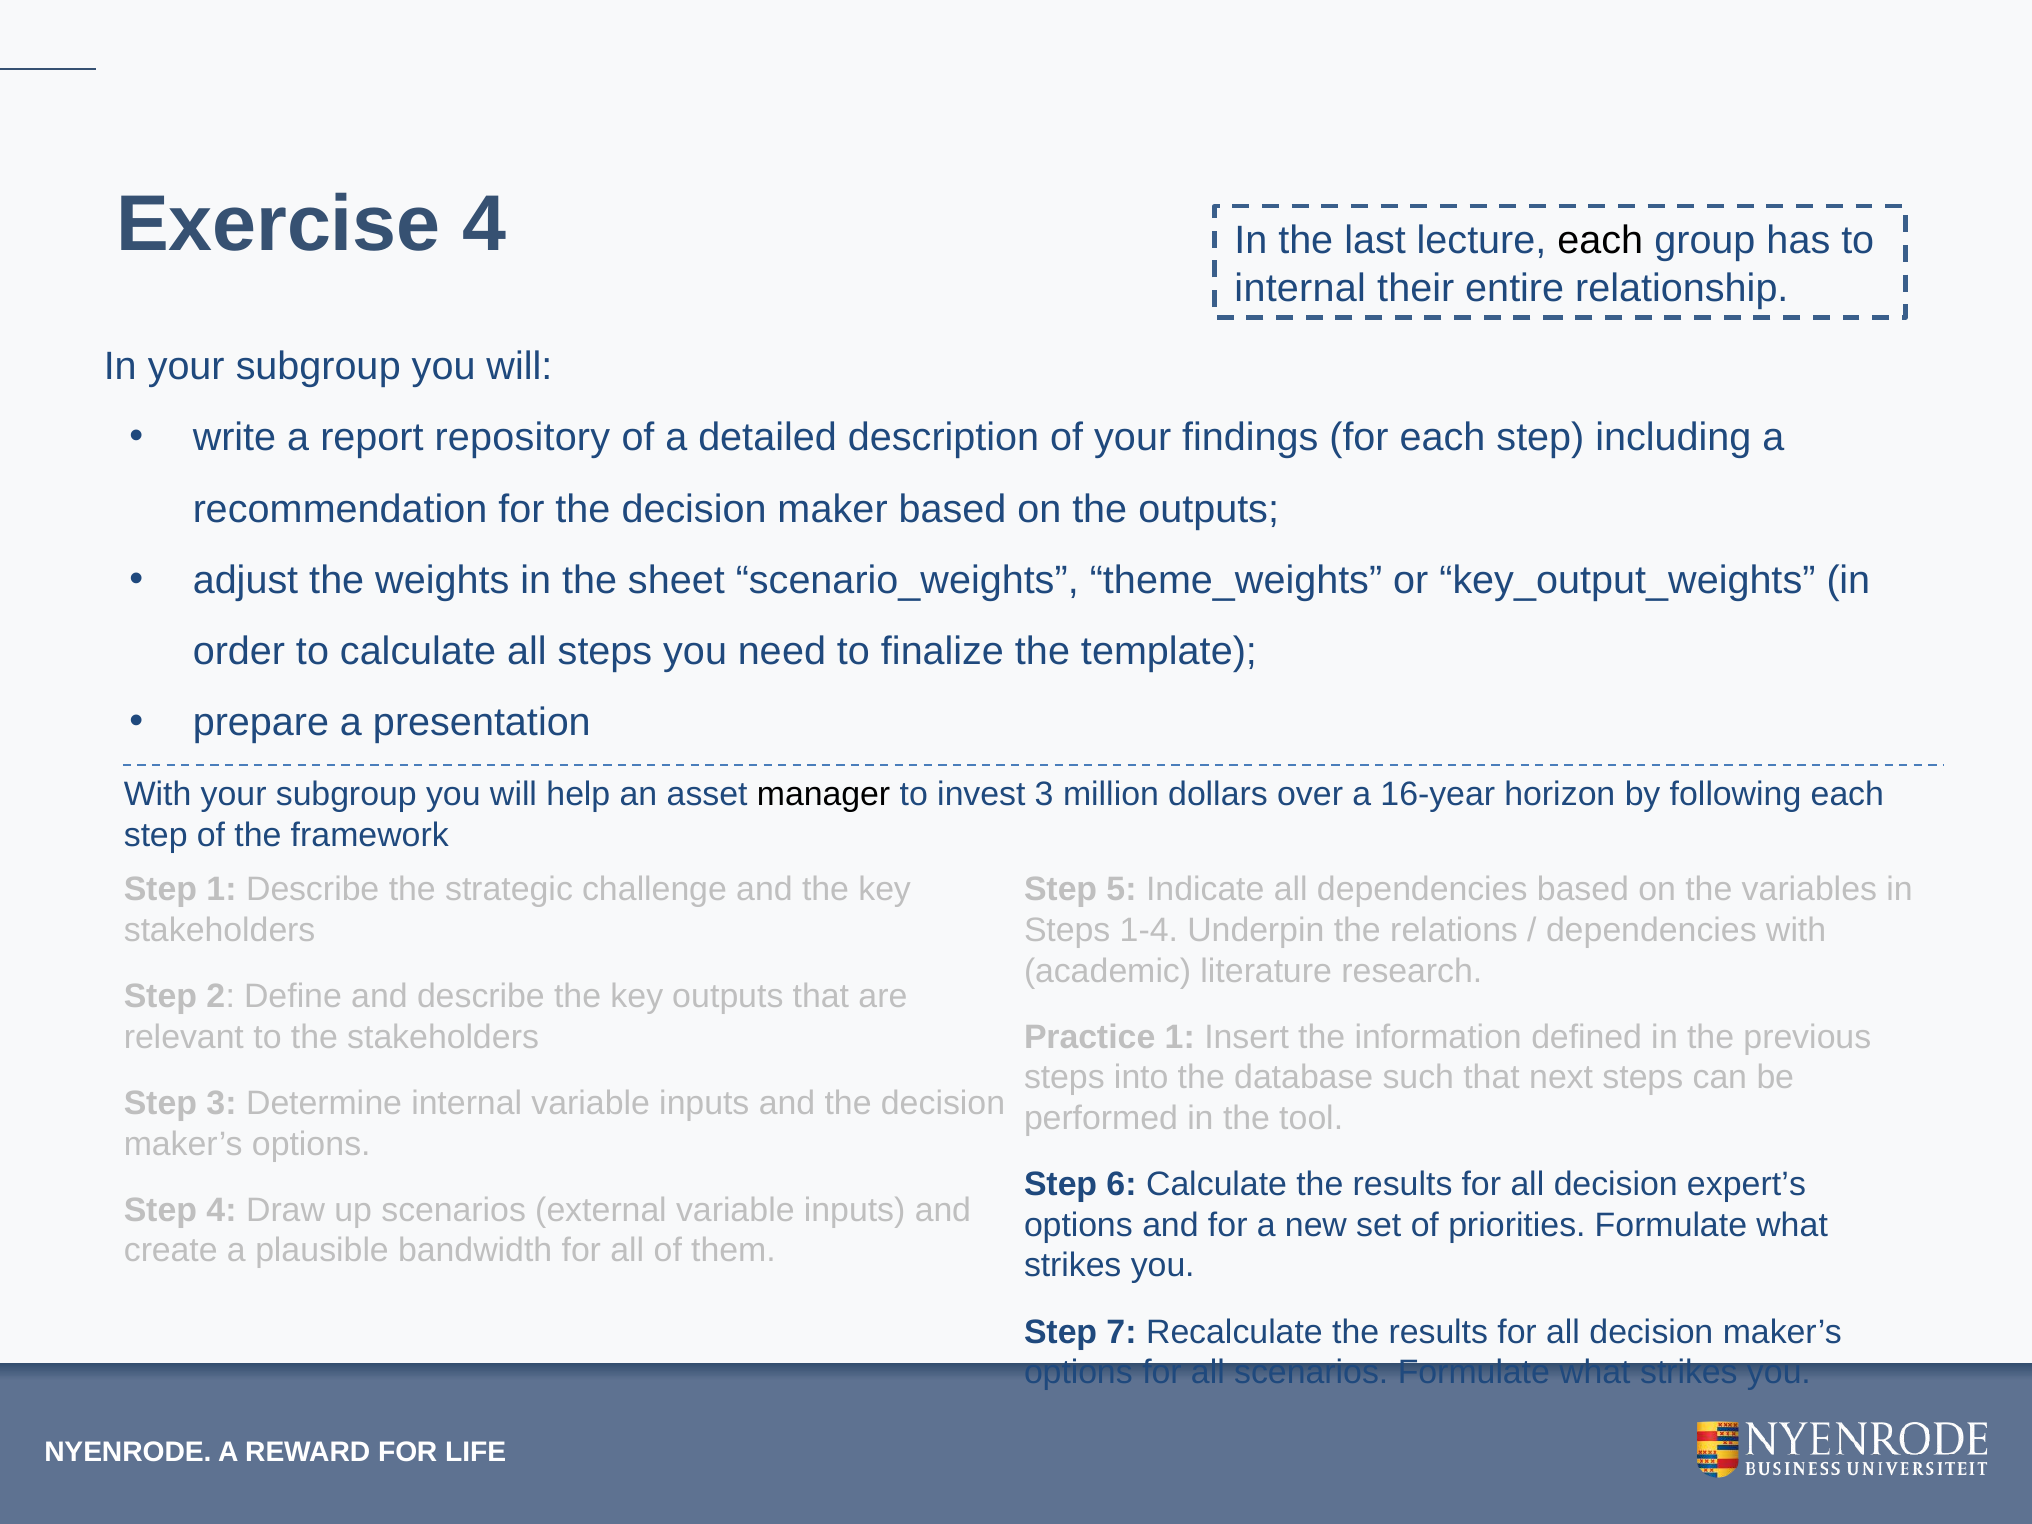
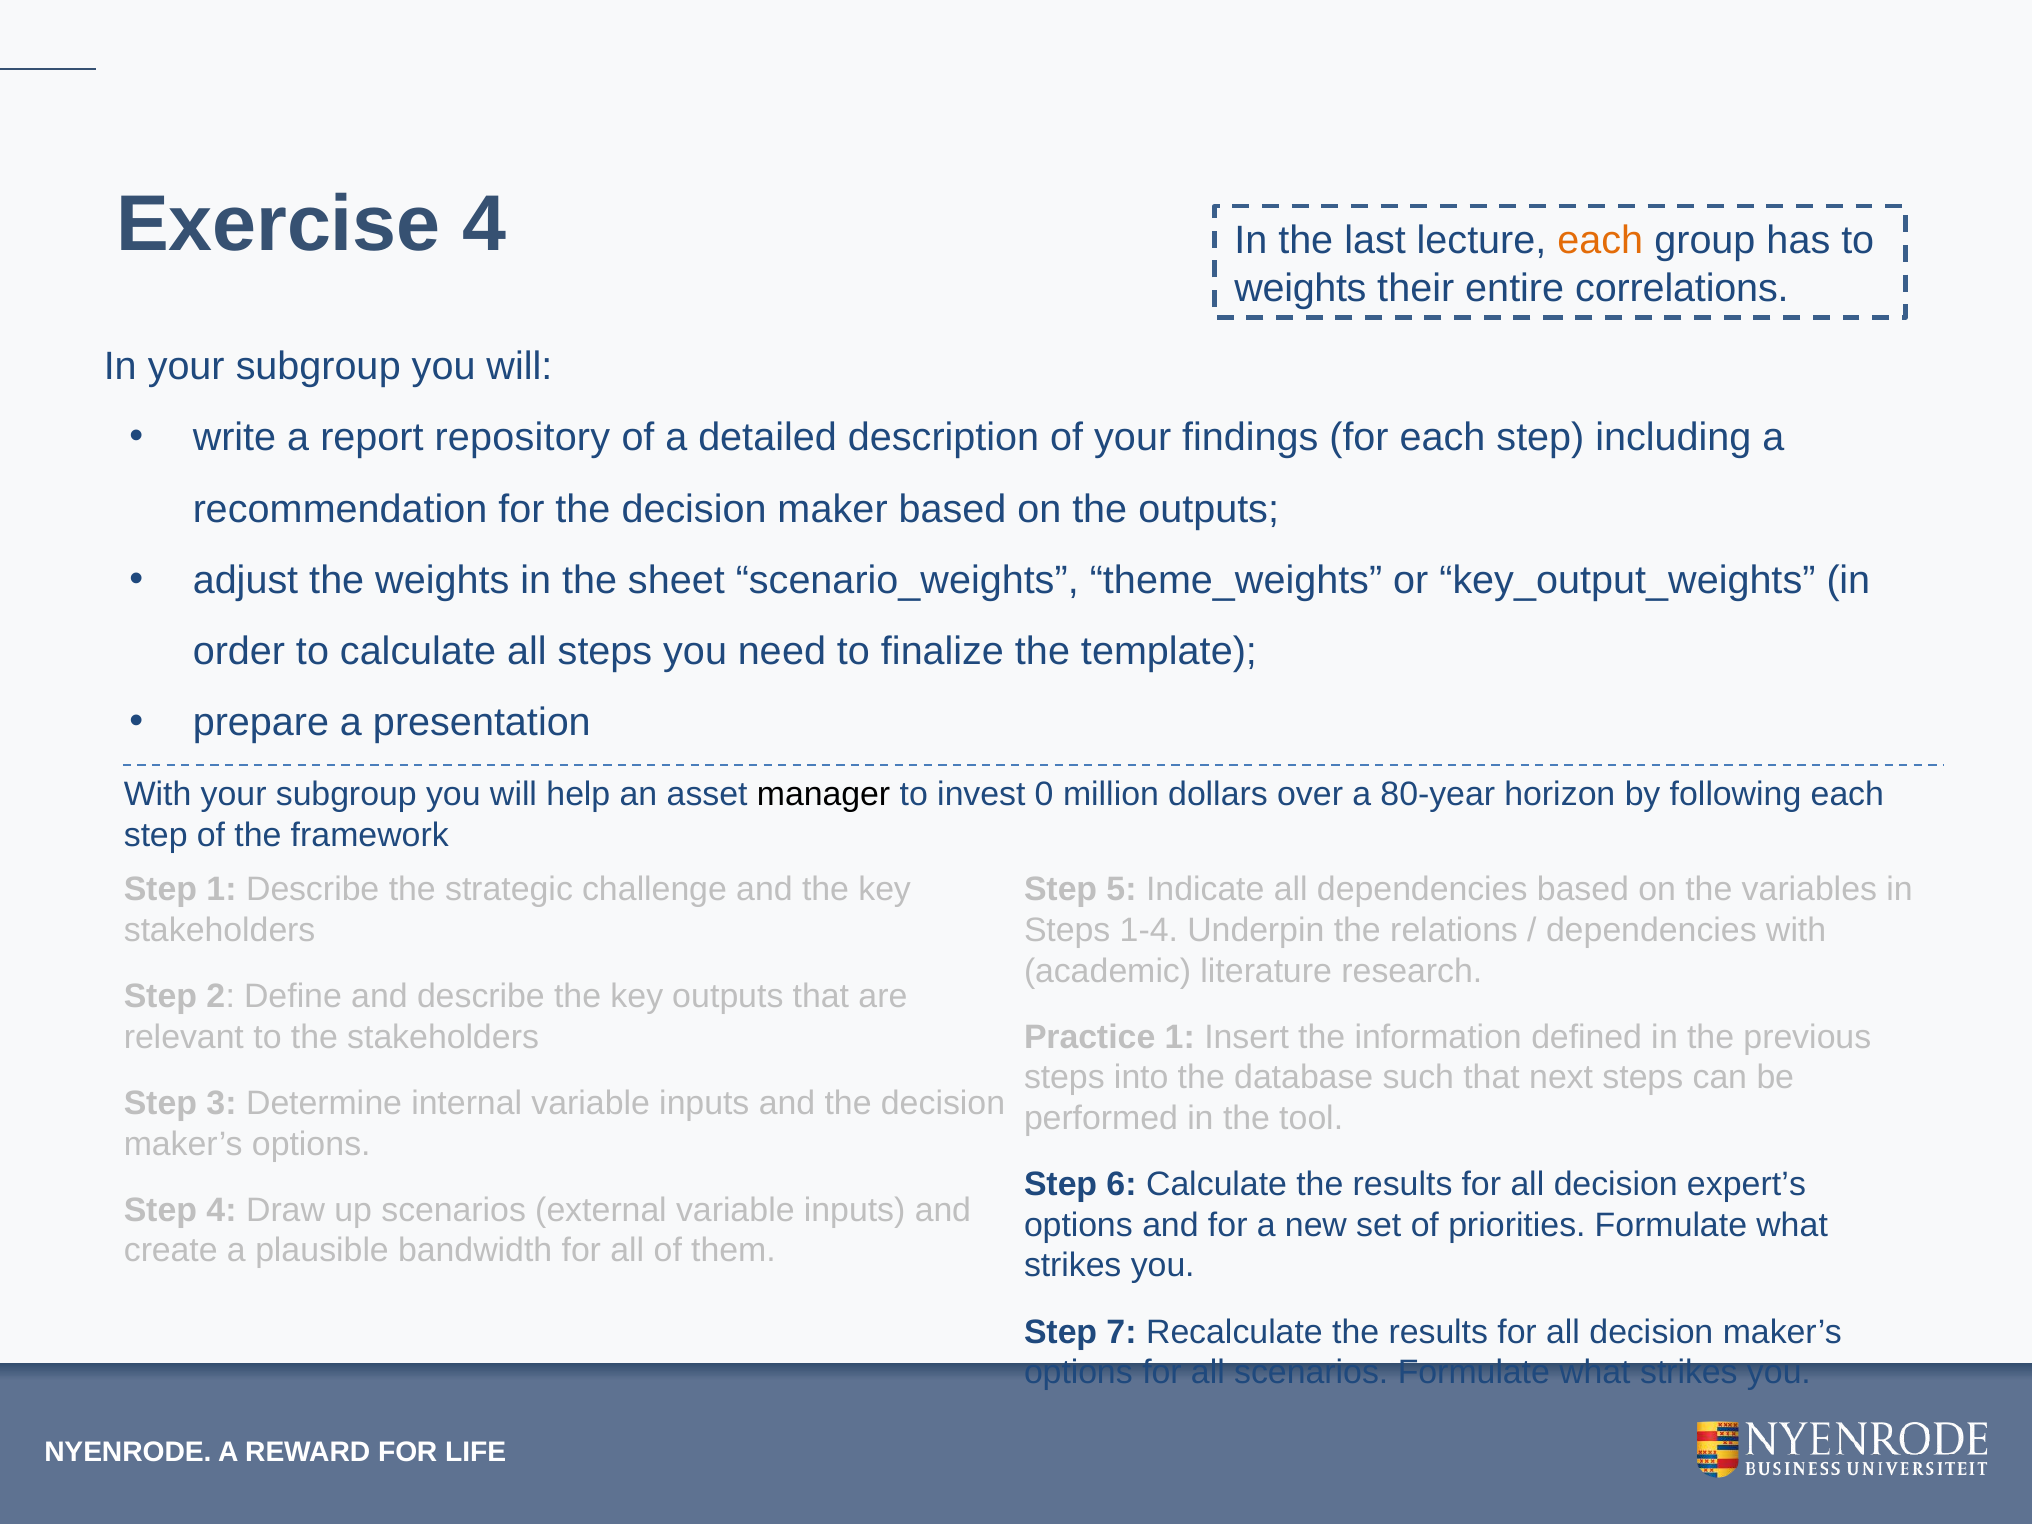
each colour: black -> orange (1600, 241)
internal: internal -> weights (1300, 288)
relationship: relationship -> correlations (1682, 288)
invest 3: 3 -> 0 (1044, 795)
16-year: 16-year -> 80-year (1438, 795)
